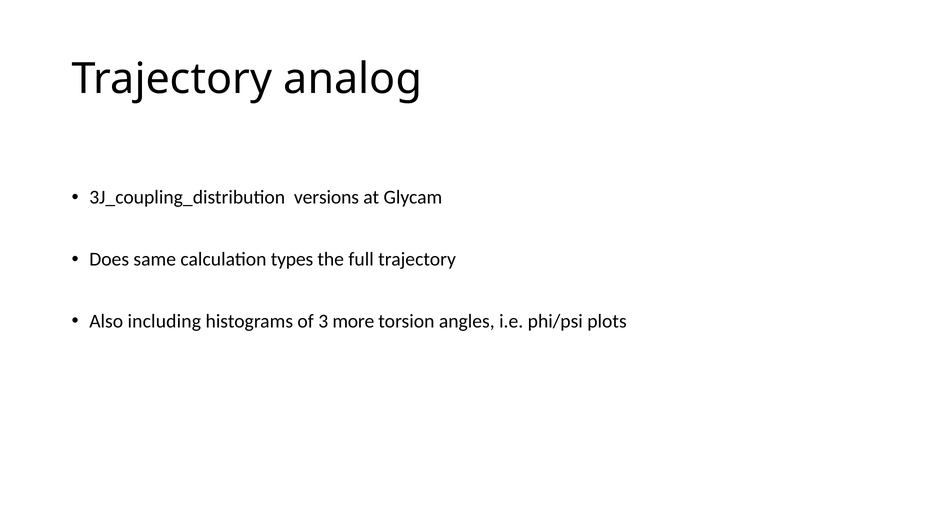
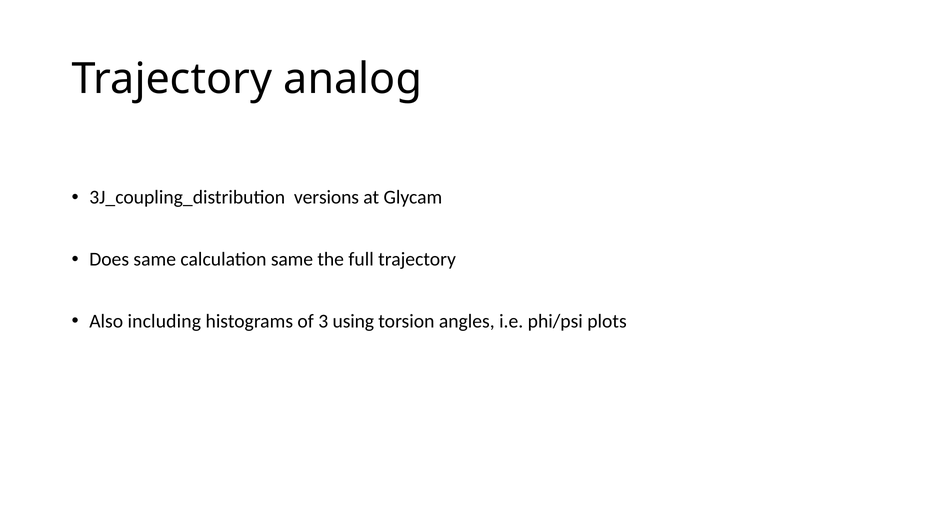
calculation types: types -> same (292, 260)
more: more -> using (353, 322)
